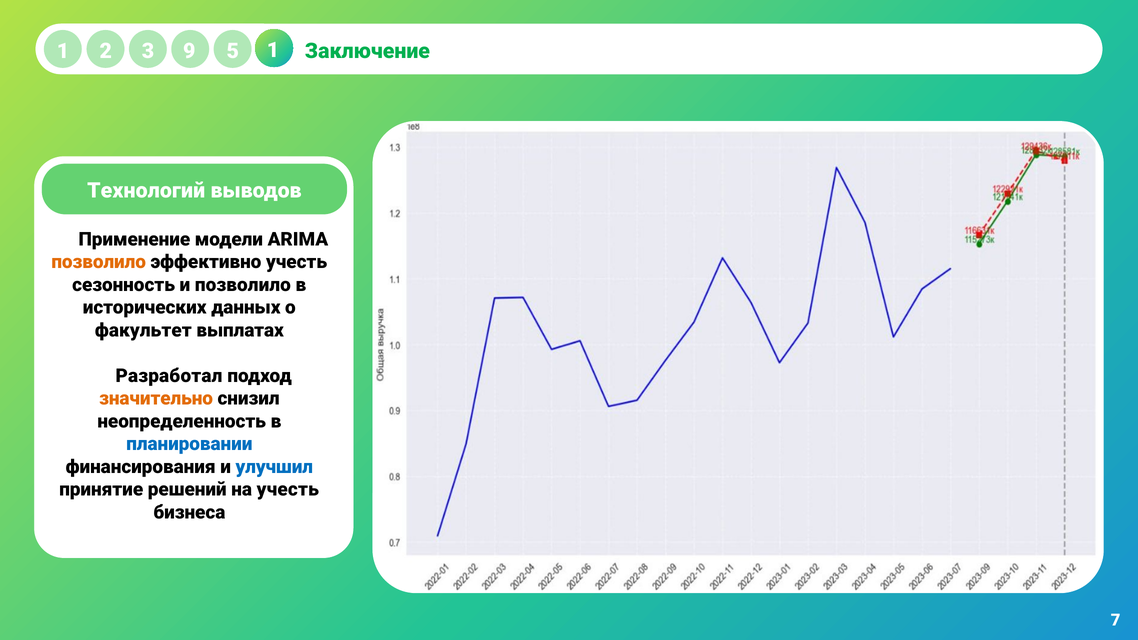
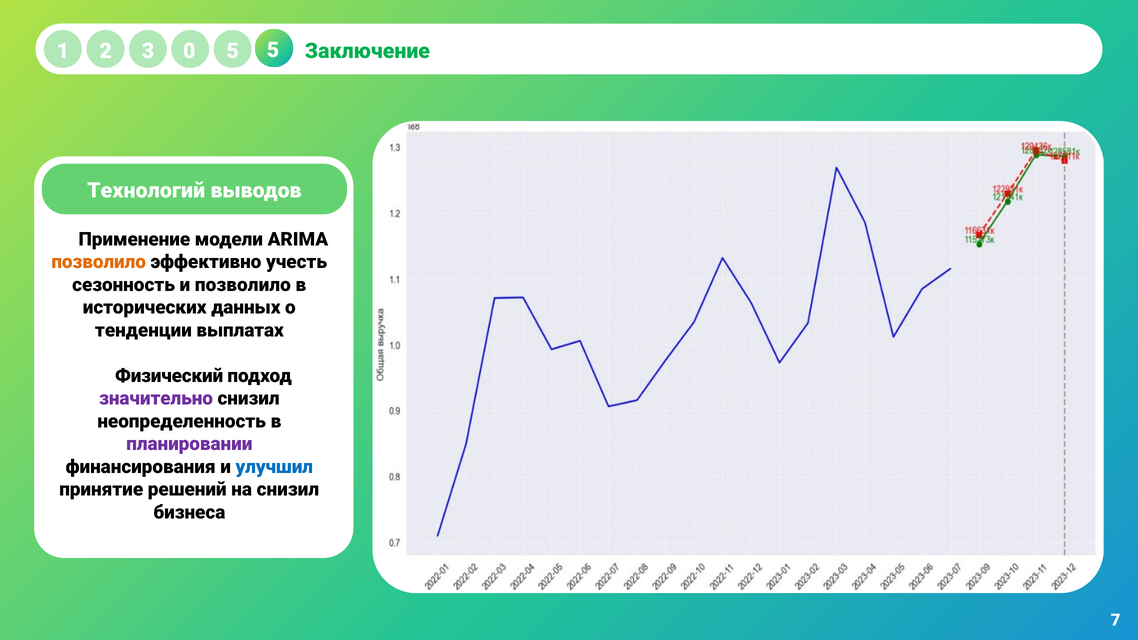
9: 9 -> 0 (189, 51)
2 1: 1 -> 5 (273, 50)
факультет: факультет -> тенденции (143, 330)
Разработал: Разработал -> Физический (169, 376)
значительно colour: orange -> purple (156, 399)
планировании colour: blue -> purple (189, 444)
на учесть: учесть -> снизил (288, 490)
